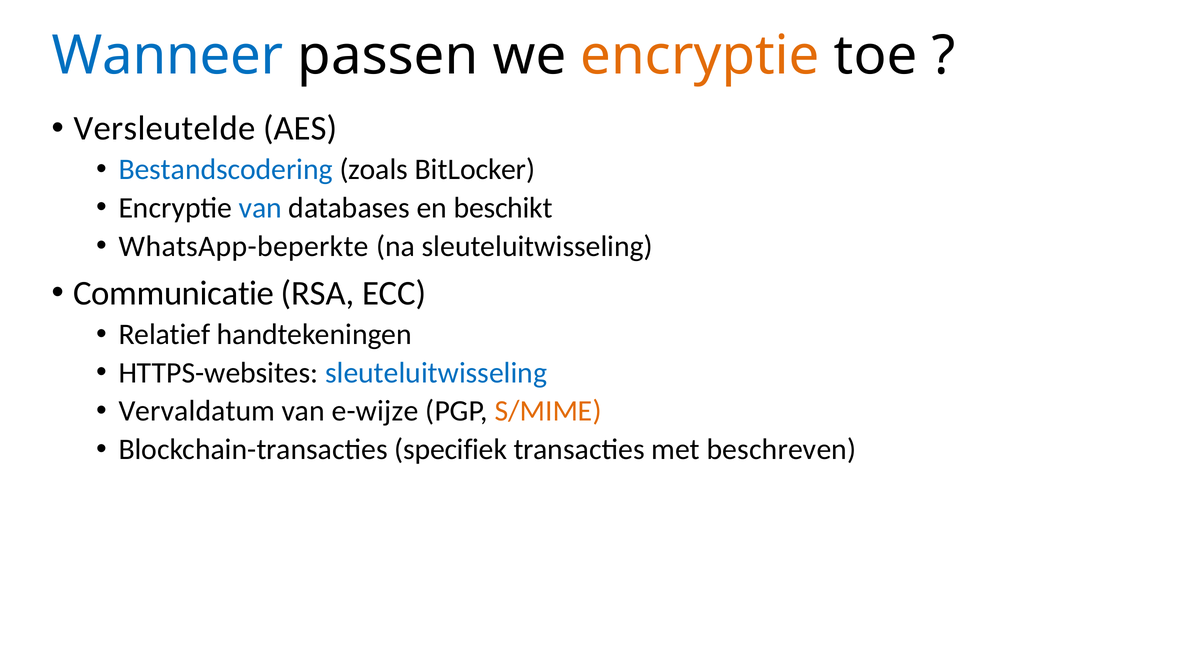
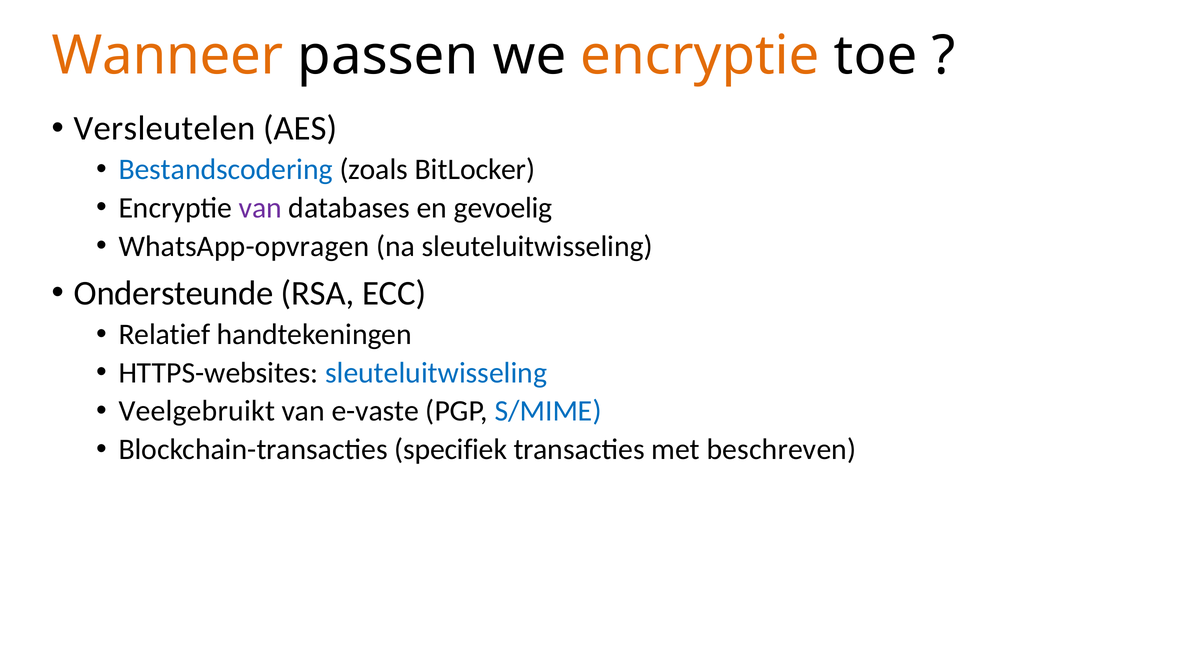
Wanneer colour: blue -> orange (167, 56)
Versleutelde: Versleutelde -> Versleutelen (165, 128)
van colour: blue -> purple (260, 208)
beschikt: beschikt -> gevoelig (503, 208)
WhatsApp-beperkte: WhatsApp-beperkte -> WhatsApp-opvragen (244, 246)
Communicatie: Communicatie -> Ondersteunde (174, 293)
Vervaldatum: Vervaldatum -> Veelgebruikt (197, 411)
e-wijze: e-wijze -> e-vaste (375, 411)
S/MIME colour: orange -> blue (548, 411)
